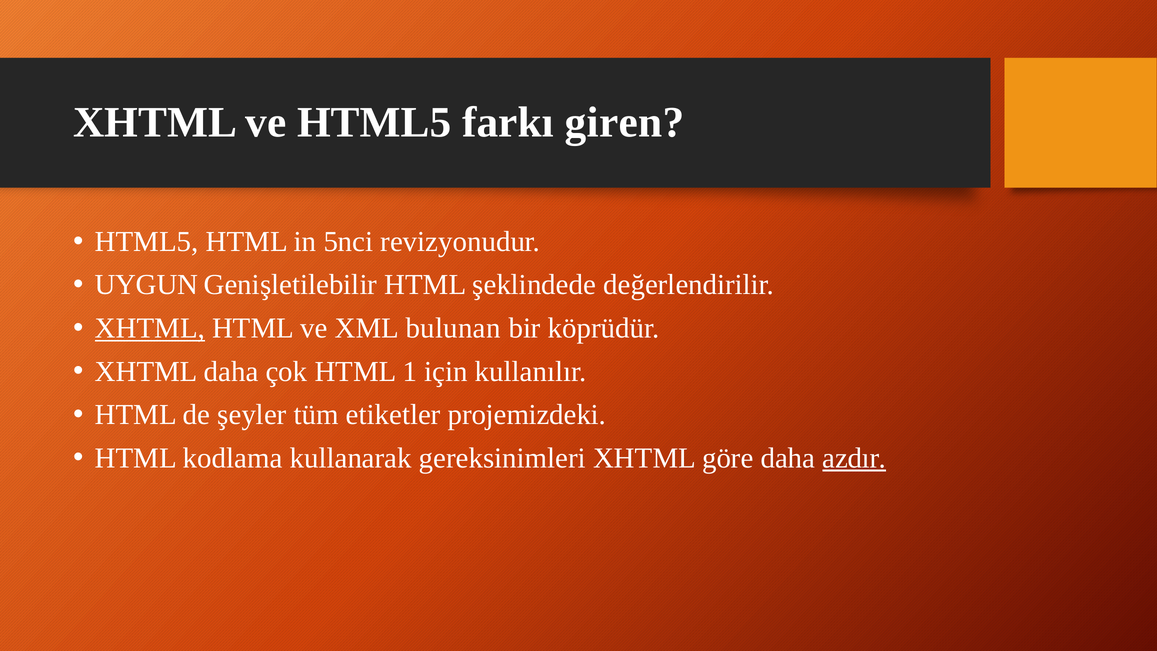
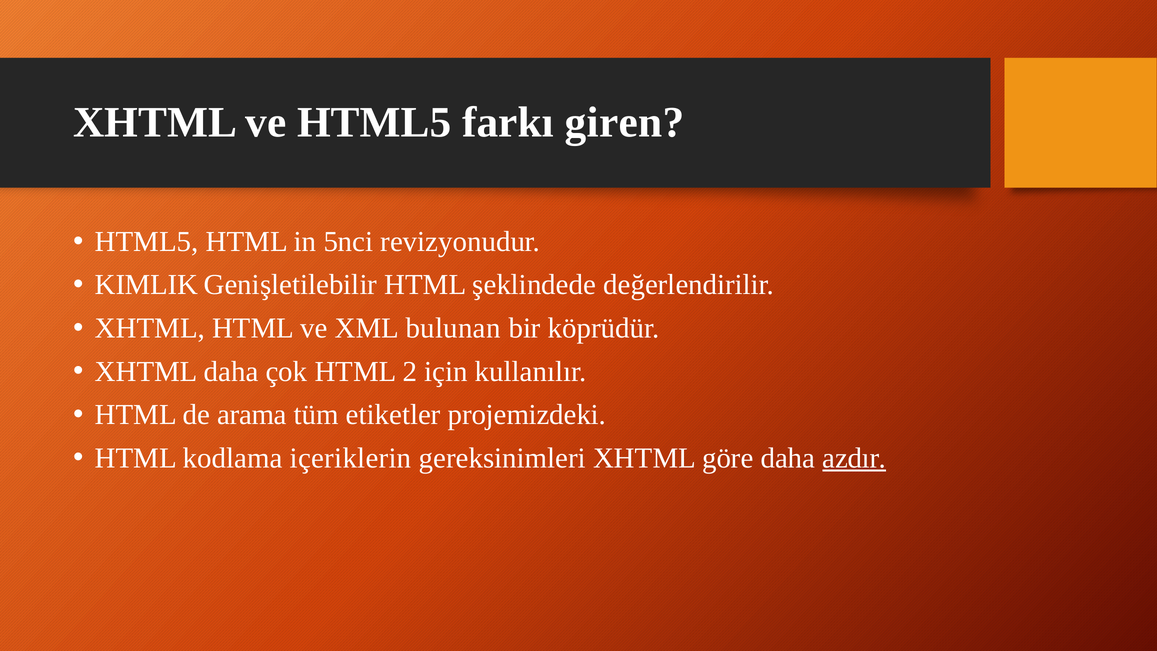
UYGUN: UYGUN -> KIMLIK (146, 285)
XHTML underline: present -> none (150, 328)
1: 1 -> 2 (410, 371)
şeyler: şeyler -> arama (252, 415)
kullanarak: kullanarak -> içeriklerin (351, 458)
